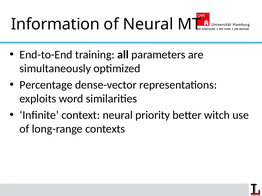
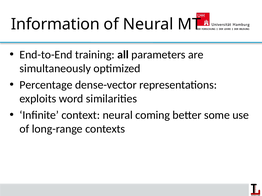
priority: priority -> coming (153, 115)
witch: witch -> some (217, 115)
